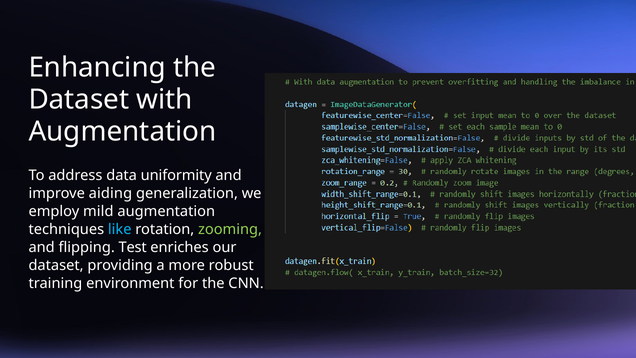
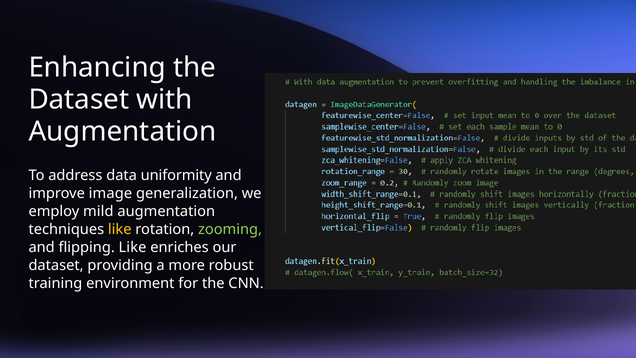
aiding: aiding -> image (110, 193)
like colour: light blue -> yellow (120, 229)
flipping Test: Test -> Like (133, 247)
